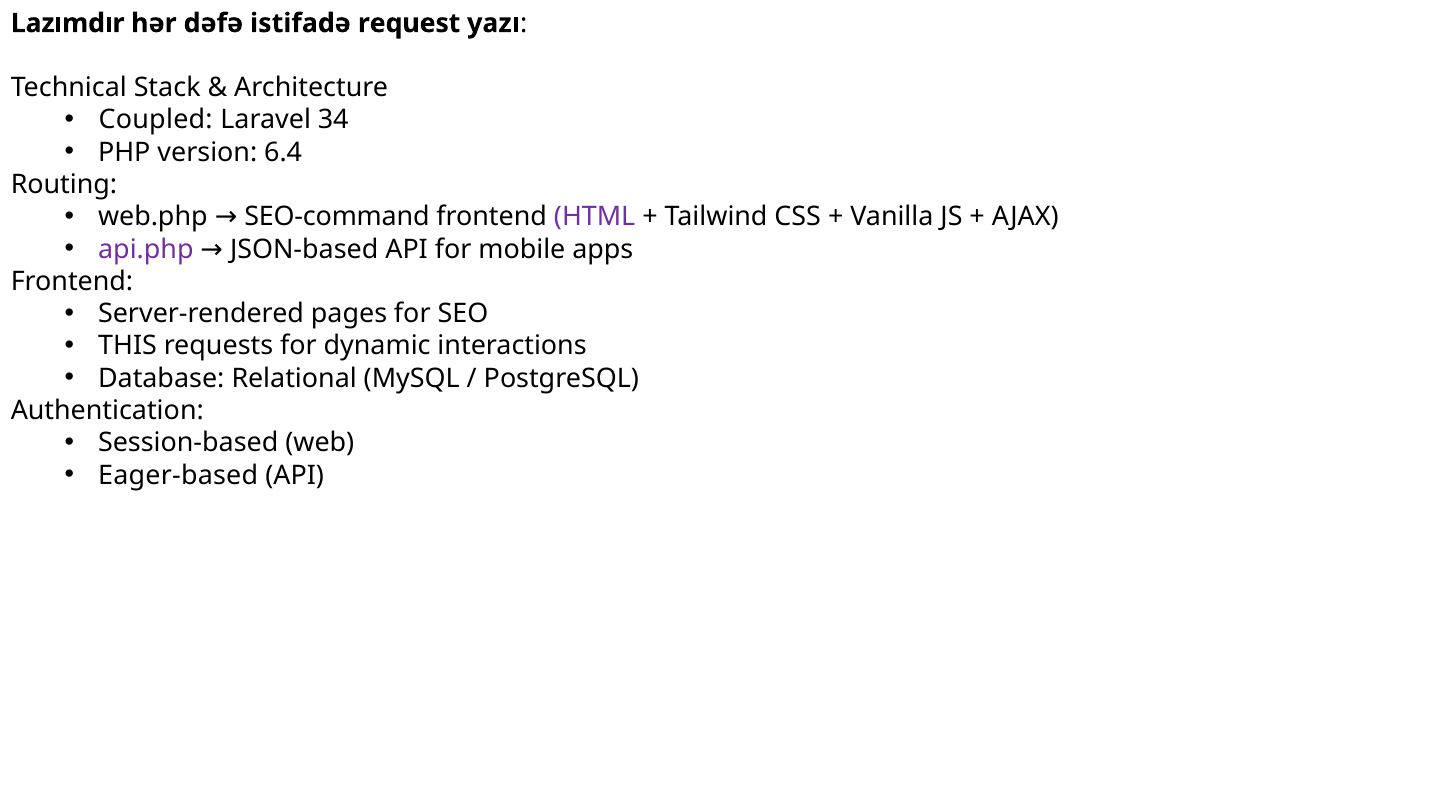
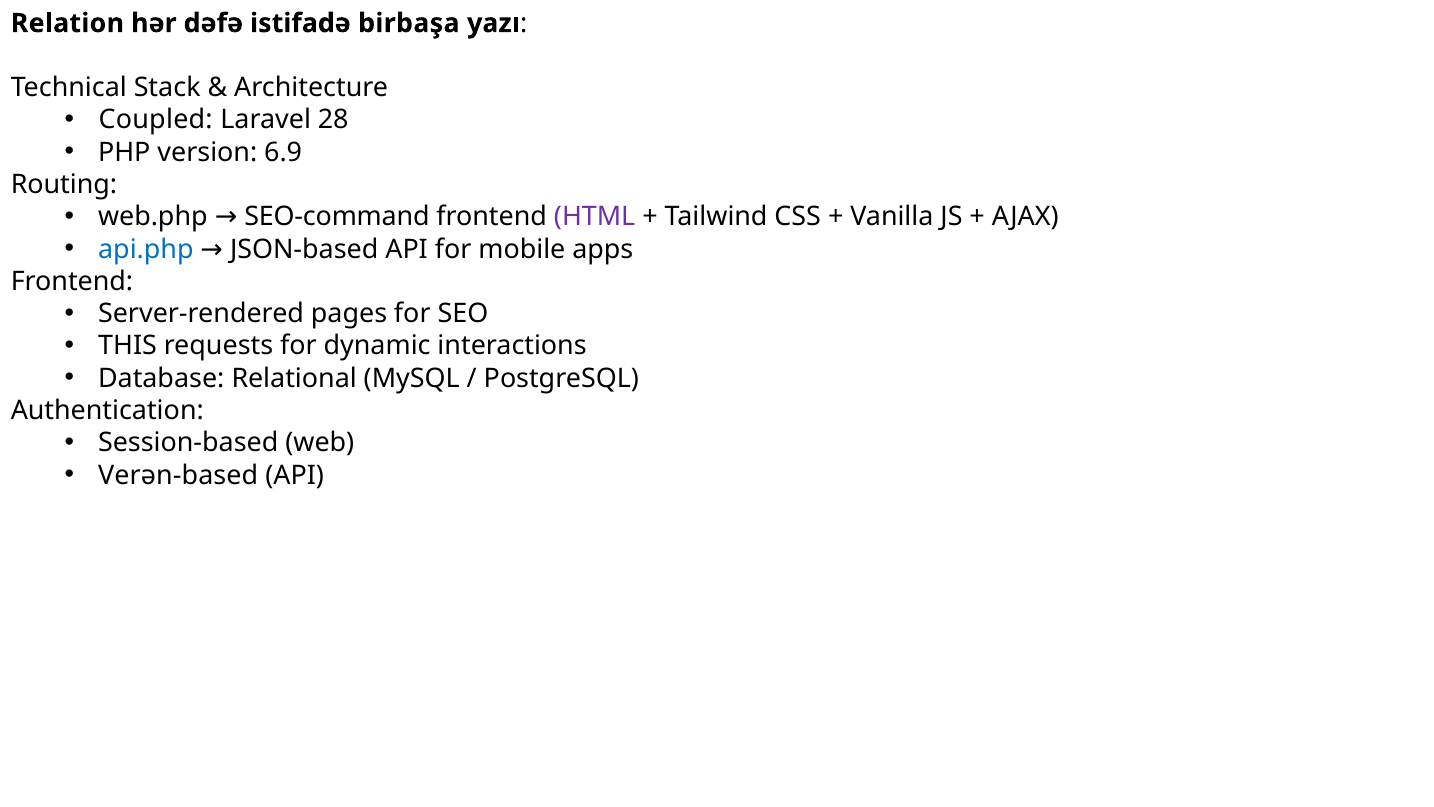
Lazımdır: Lazımdır -> Relation (67, 23)
request: request -> birbaşa (409, 23)
34: 34 -> 28 (333, 120)
6.4: 6.4 -> 6.9 (283, 152)
api.php colour: purple -> blue (146, 249)
Eager-based: Eager-based -> Verən-based (178, 475)
